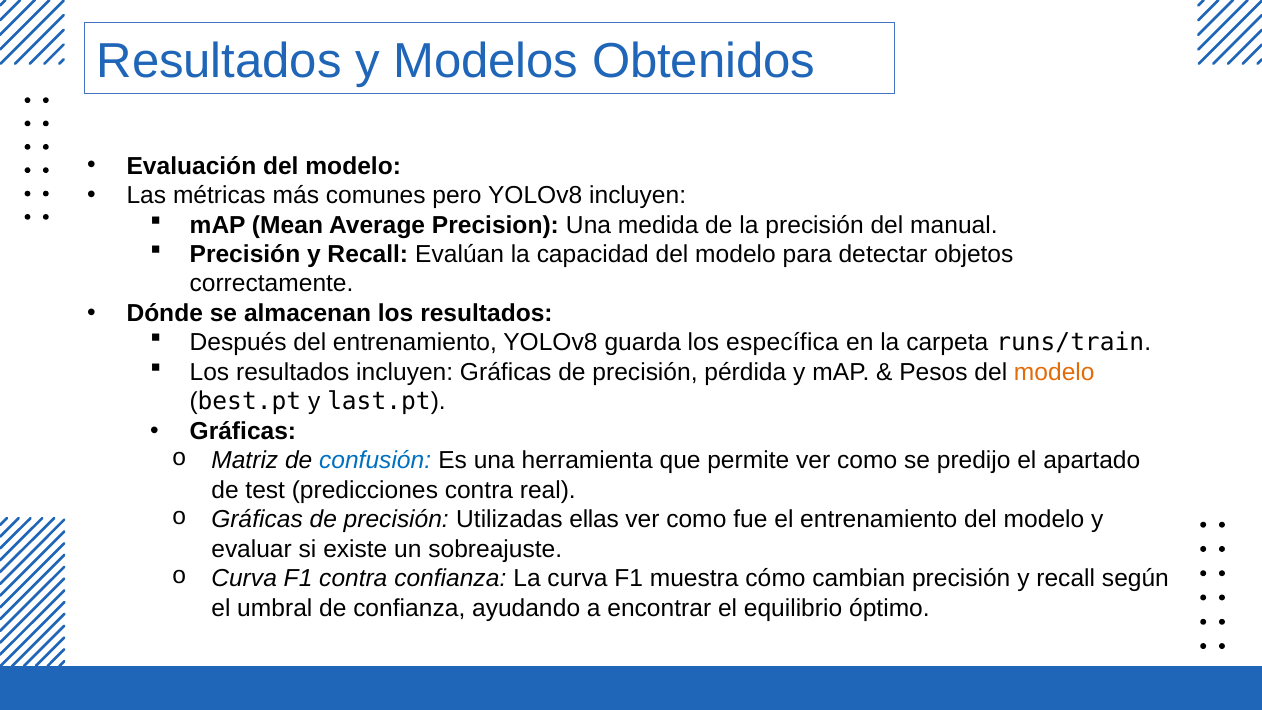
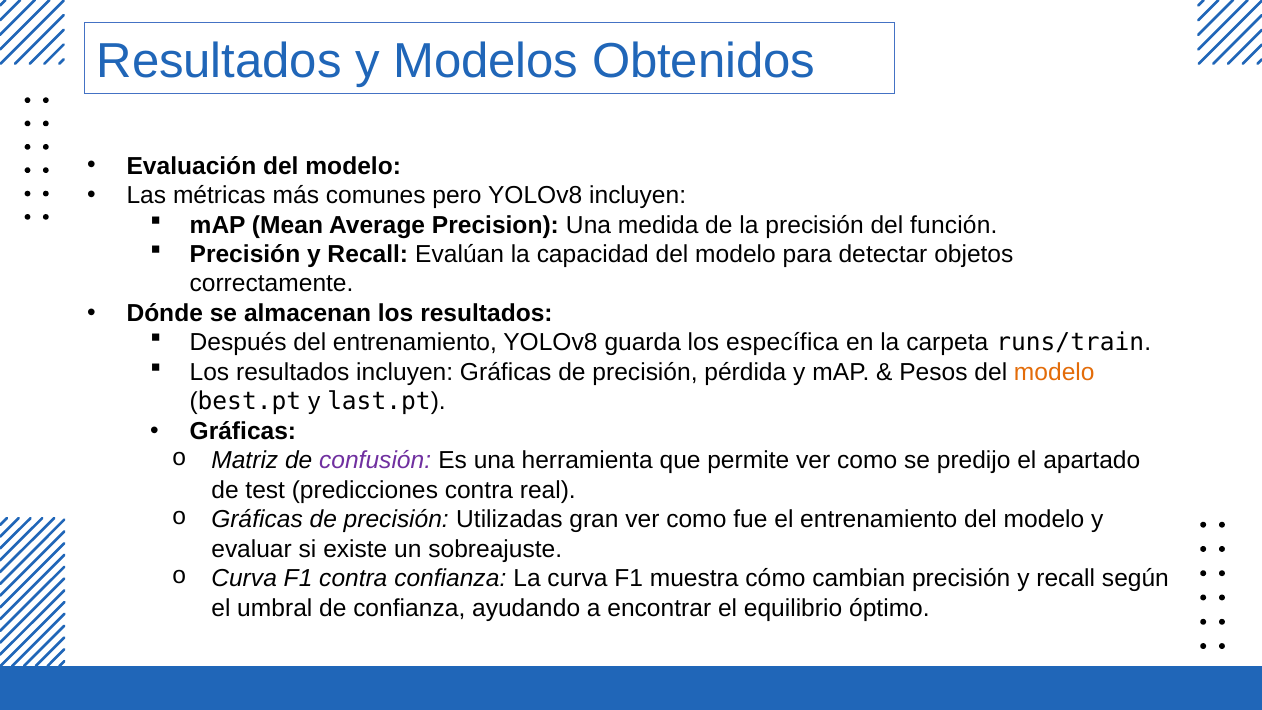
manual: manual -> función (954, 225)
confusión colour: blue -> purple (375, 461)
ellas: ellas -> gran (594, 520)
